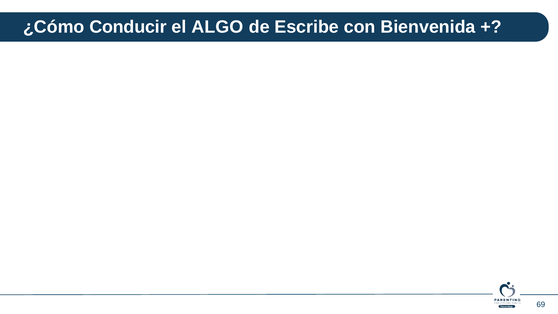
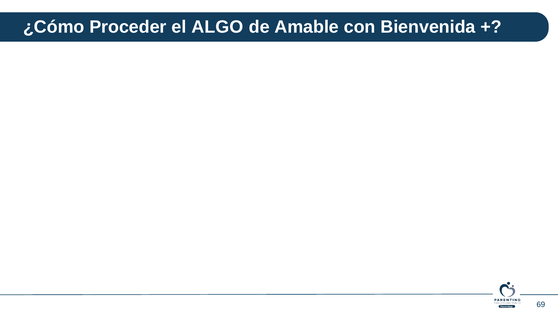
Conducir: Conducir -> Proceder (128, 27)
Escribe: Escribe -> Amable (307, 27)
